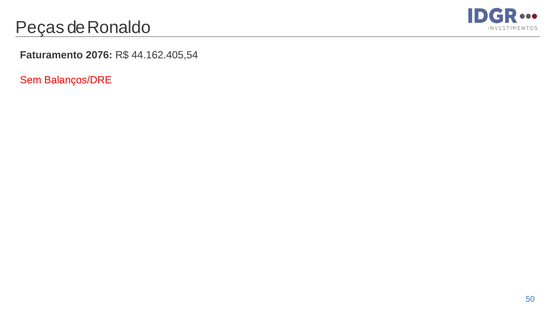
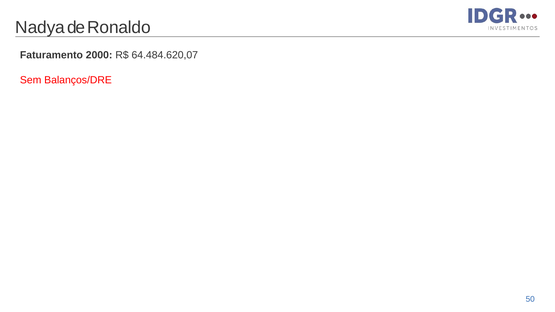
Peças: Peças -> Nadya (40, 27)
2076: 2076 -> 2000 (99, 55)
44.162.405,54: 44.162.405,54 -> 64.484.620,07 (165, 55)
